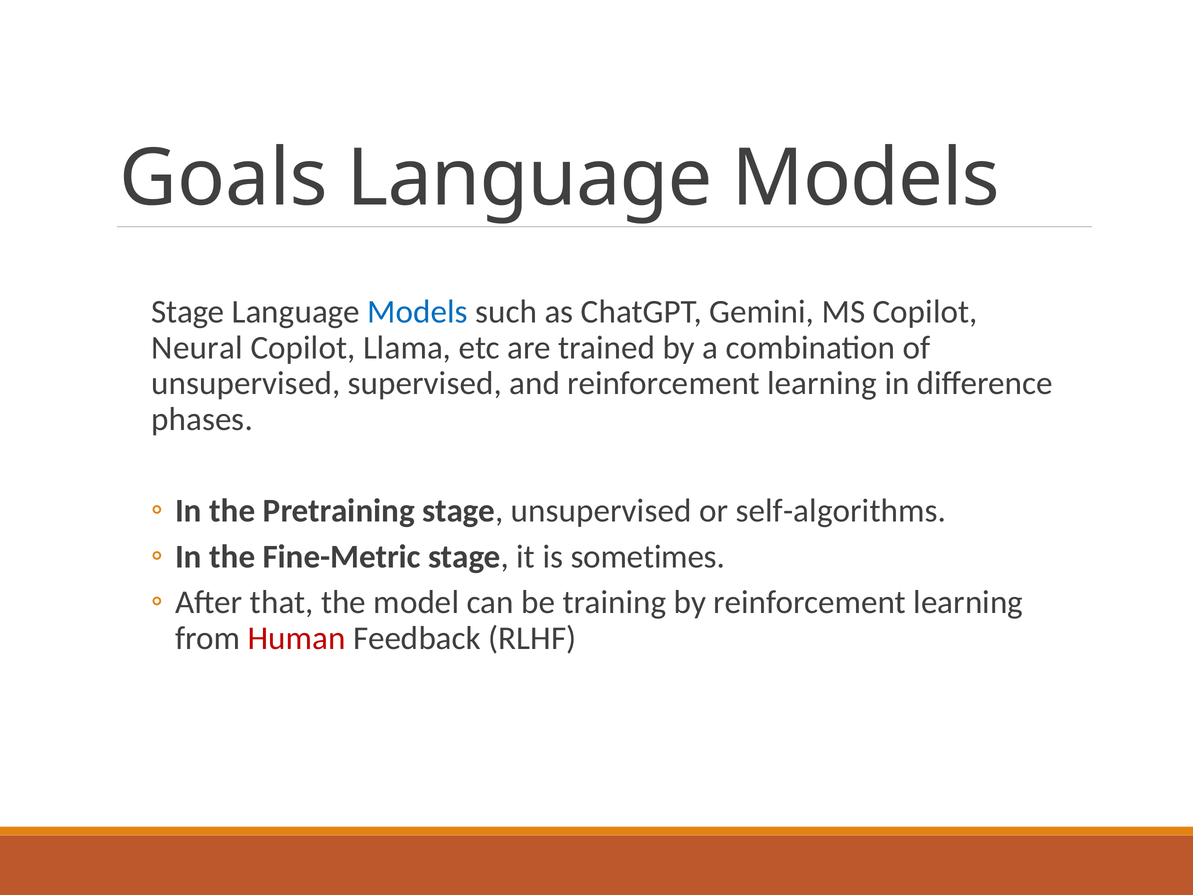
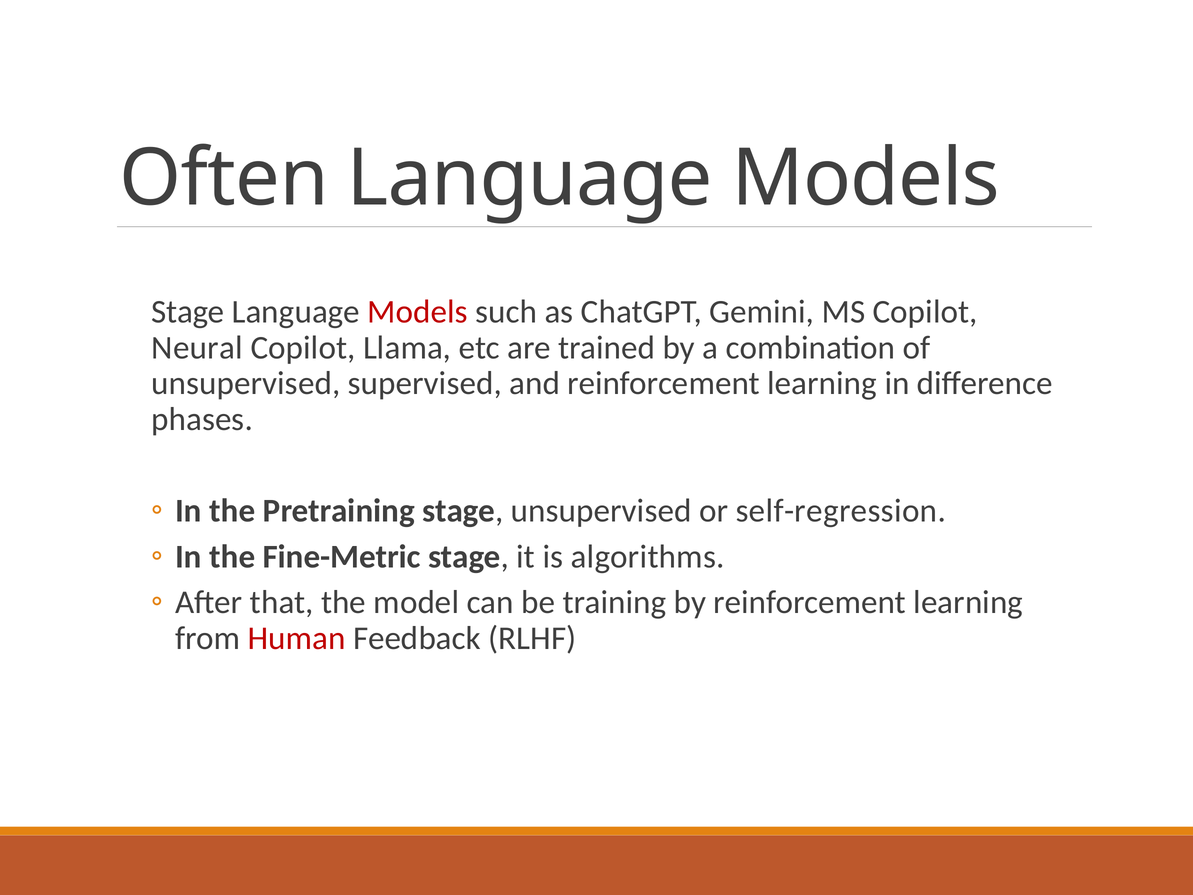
Goals: Goals -> Often (224, 178)
Models colour: blue -> red (417, 312)
self-algorithms: self-algorithms -> self-regression (841, 511)
sometimes: sometimes -> algorithms (648, 557)
